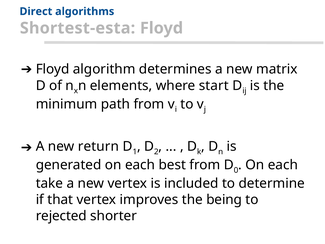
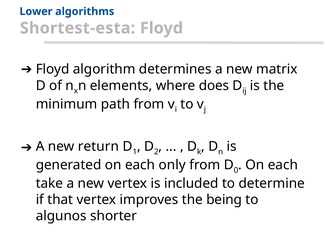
Direct: Direct -> Lower (36, 11)
start: start -> does (214, 85)
best: best -> only (172, 165)
rejected: rejected -> algunos (61, 216)
